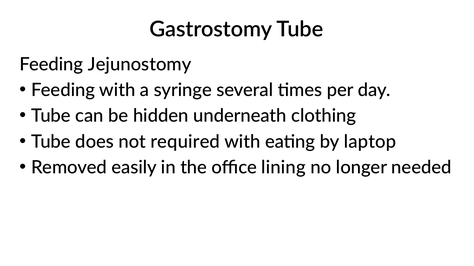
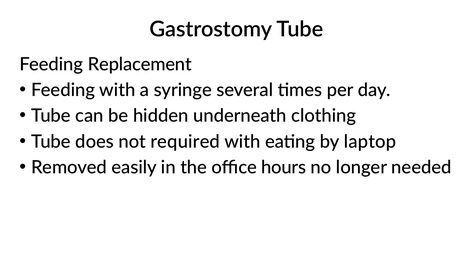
Jejunostomy: Jejunostomy -> Replacement (140, 65)
lining: lining -> hours (284, 168)
